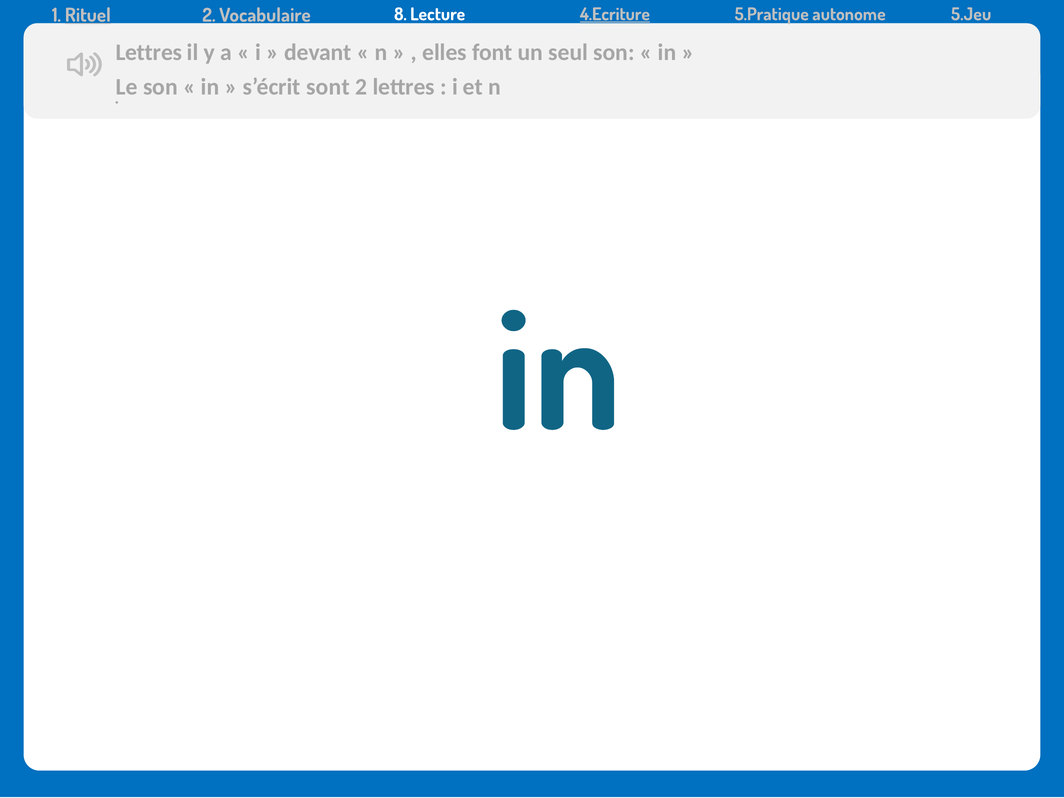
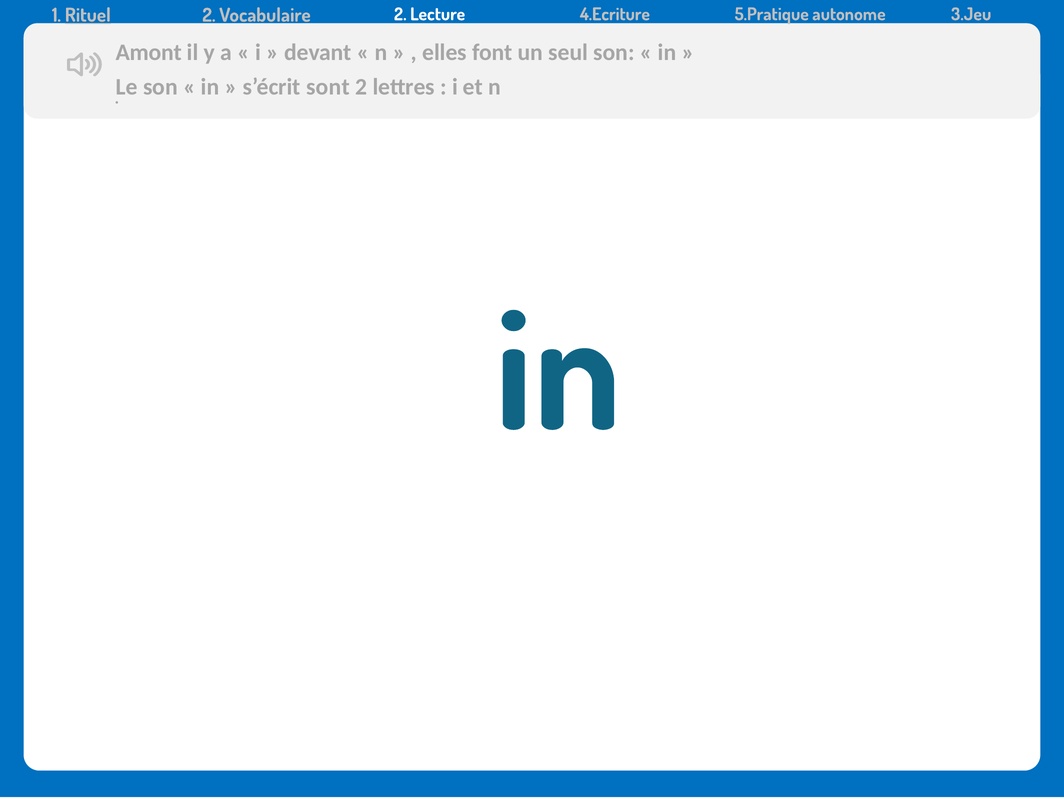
Vocabulaire 8: 8 -> 2 (400, 14)
4.Ecriture underline: present -> none (615, 14)
5.Jeu: 5.Jeu -> 3.Jeu (971, 14)
Lettres: Lettres -> Amont (149, 53)
